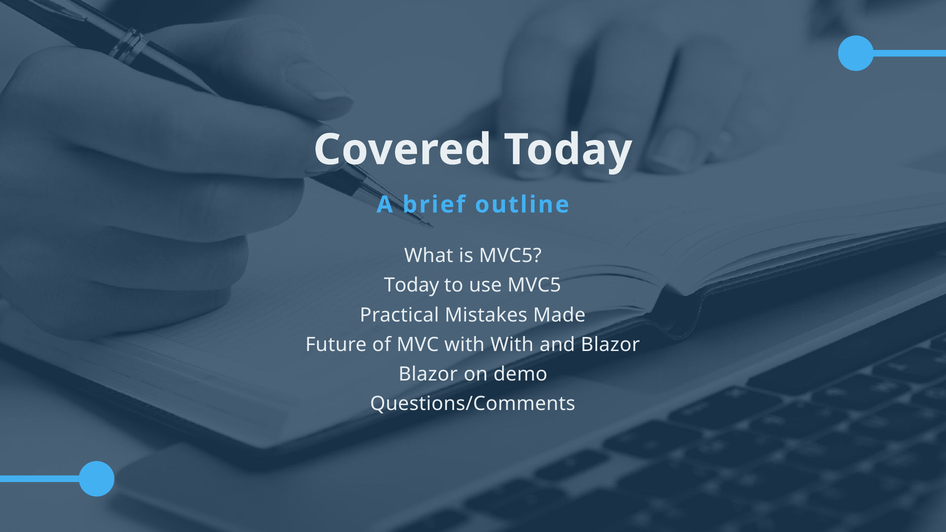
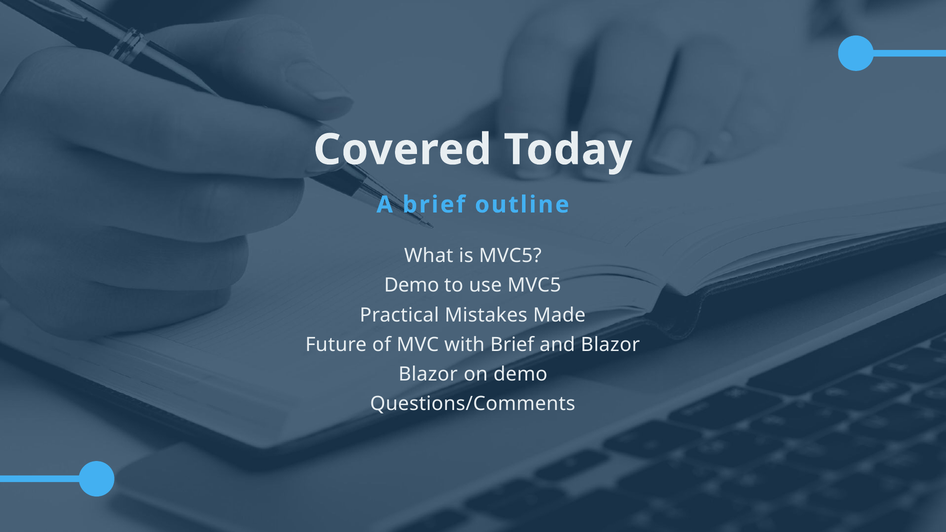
Today: Today -> Demo (412, 286)
with With: With -> Brief (512, 345)
